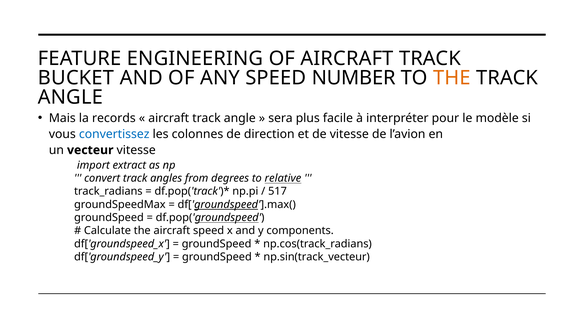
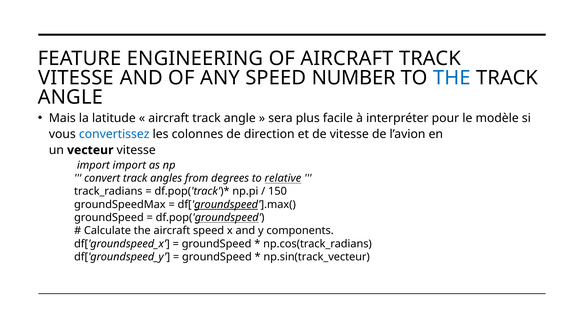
BUCKET: BUCKET -> VITESSE (76, 78)
THE colour: orange -> blue (452, 78)
records: records -> latitude (114, 118)
import extract: extract -> import (129, 165)
517: 517 -> 150 (277, 192)
